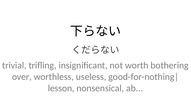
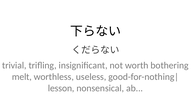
over: over -> melt (22, 77)
